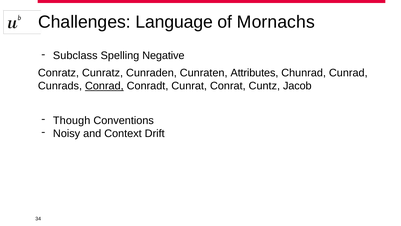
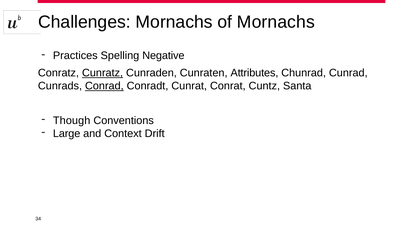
Challenges Language: Language -> Mornachs (174, 22)
Subclass: Subclass -> Practices (75, 56)
Cunratz underline: none -> present (103, 73)
Jacob: Jacob -> Santa (297, 86)
Noisy: Noisy -> Large (67, 133)
